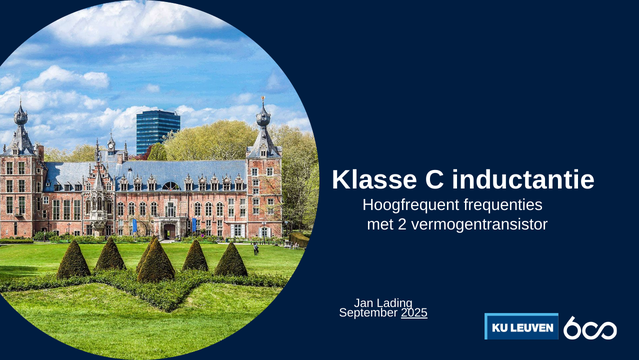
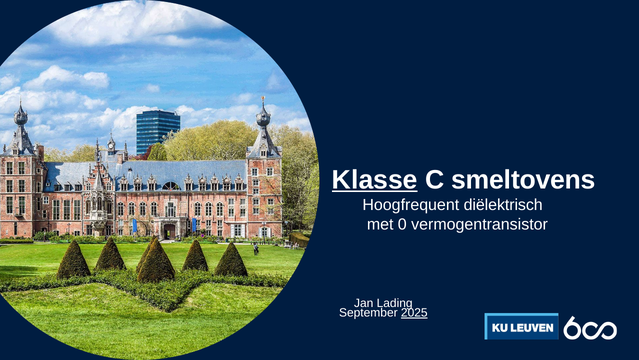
Klasse underline: none -> present (375, 180)
inductantie: inductantie -> smeltovens (523, 180)
frequenties: frequenties -> diëlektrisch (503, 205)
2: 2 -> 0 (402, 224)
